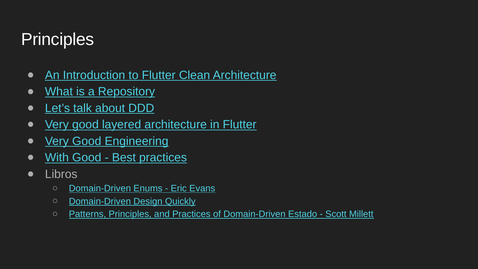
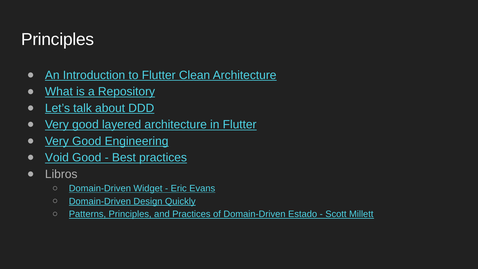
With: With -> Void (57, 158)
Enums: Enums -> Widget (148, 188)
